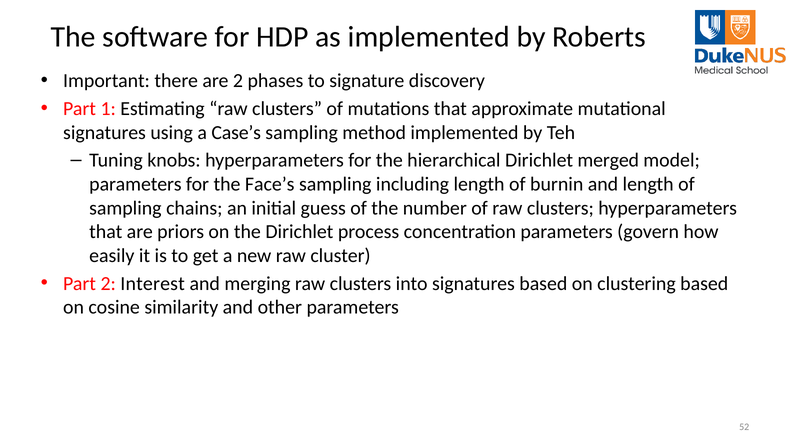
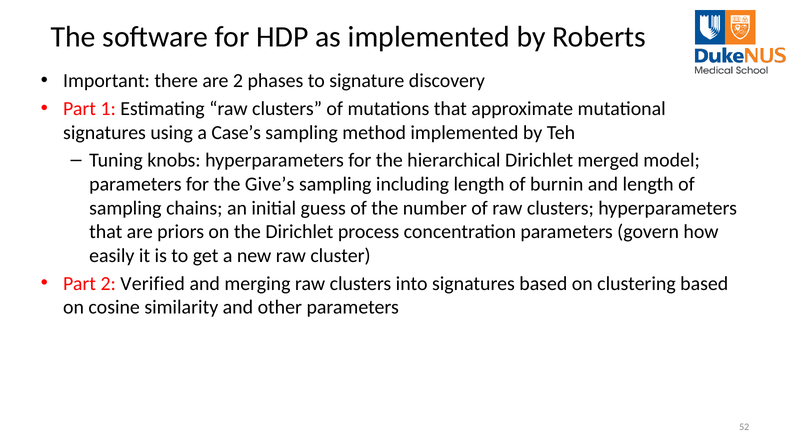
Face’s: Face’s -> Give’s (270, 184)
Interest: Interest -> Verified (153, 284)
